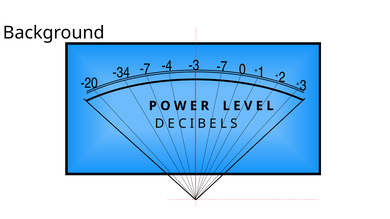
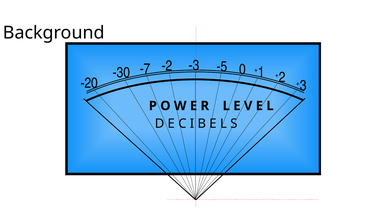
-34: -34 -> -30 (121, 73)
-4: -4 -> -2 (167, 66)
-3 -7: -7 -> -5 (222, 67)
